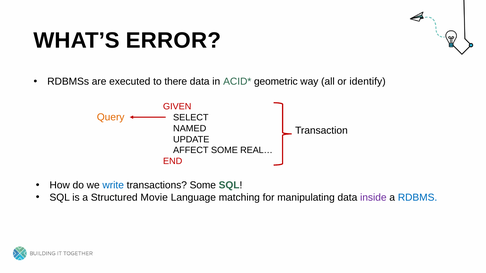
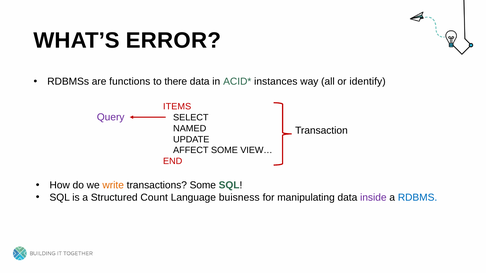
executed: executed -> functions (130, 82)
geometric: geometric -> instances (276, 82)
GIVEN: GIVEN -> ITEMS (177, 107)
Query colour: orange -> purple (111, 117)
REAL…: REAL… -> VIEW… (256, 150)
write colour: blue -> orange (113, 186)
Movie: Movie -> Count (154, 198)
matching: matching -> buisness (239, 198)
